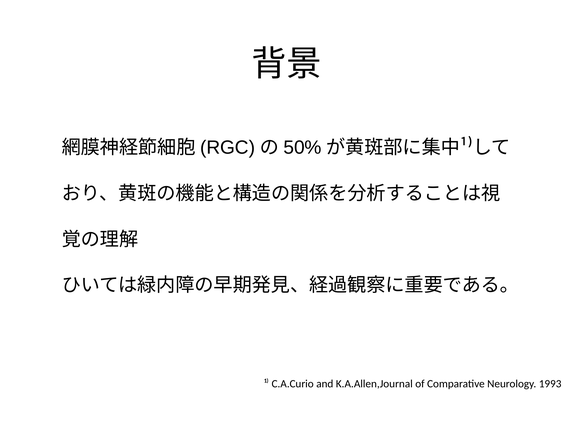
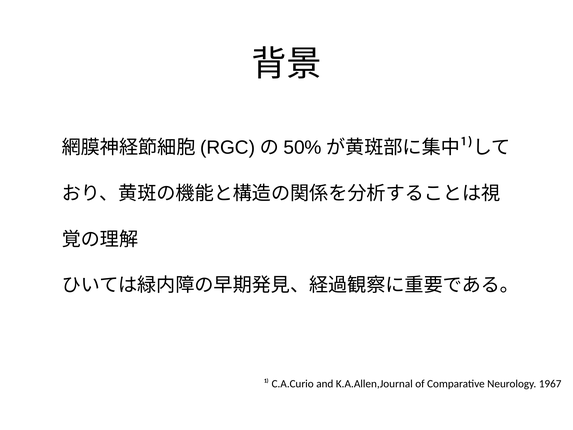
1993: 1993 -> 1967 (550, 384)
